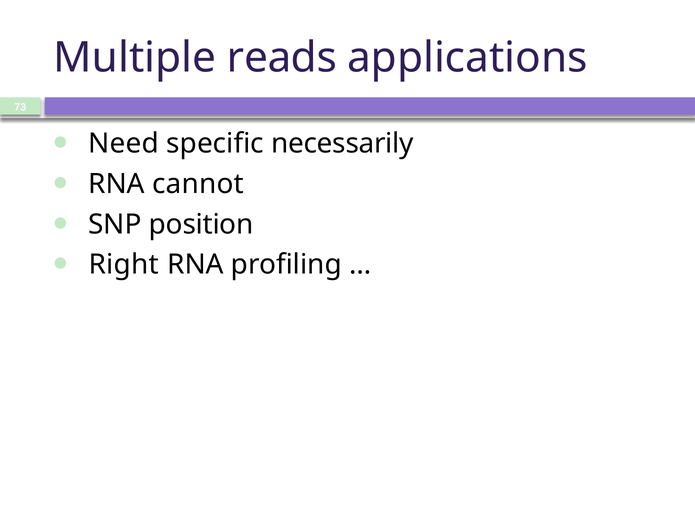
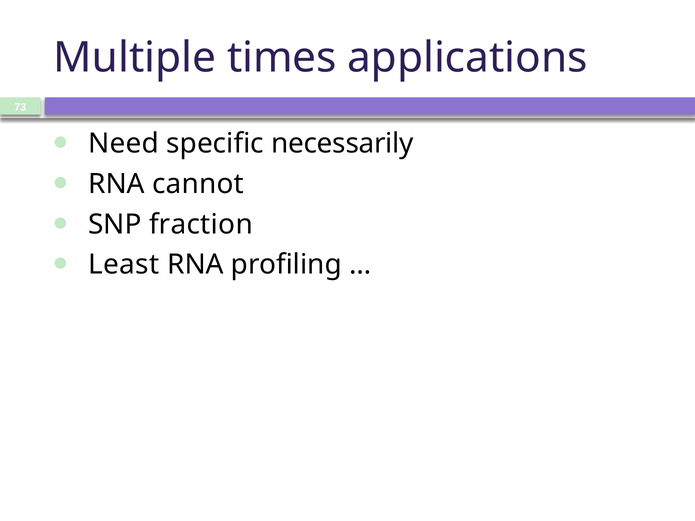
reads: reads -> times (282, 58)
position: position -> fraction (201, 225)
Right: Right -> Least (124, 265)
